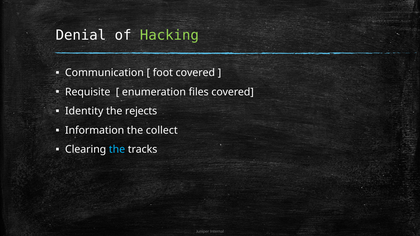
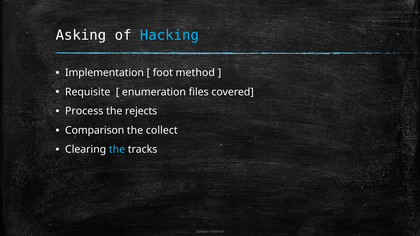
Denial: Denial -> Asking (81, 35)
Hacking colour: light green -> light blue (169, 35)
Communication: Communication -> Implementation (104, 73)
foot covered: covered -> method (195, 73)
Identity: Identity -> Process (84, 111)
Information: Information -> Comparison (95, 130)
